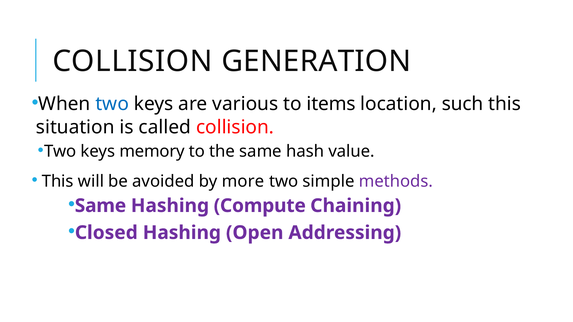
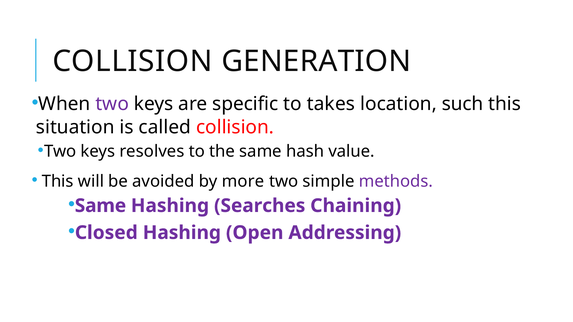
two colour: blue -> purple (112, 104)
various: various -> specific (245, 104)
items: items -> takes (331, 104)
memory: memory -> resolves (152, 151)
Compute: Compute -> Searches (260, 206)
